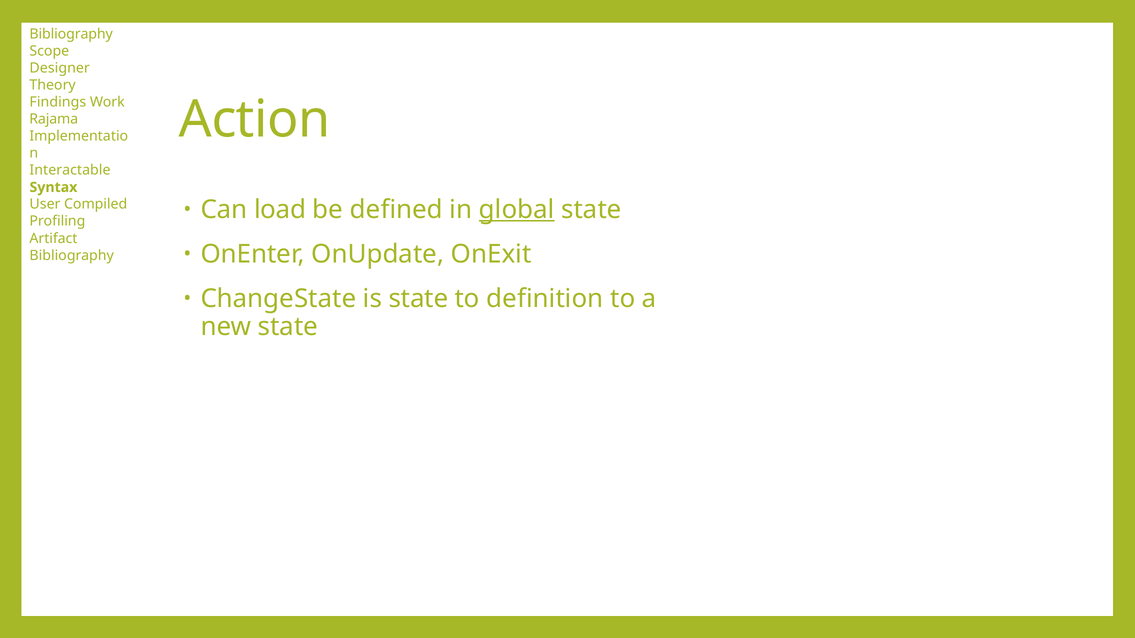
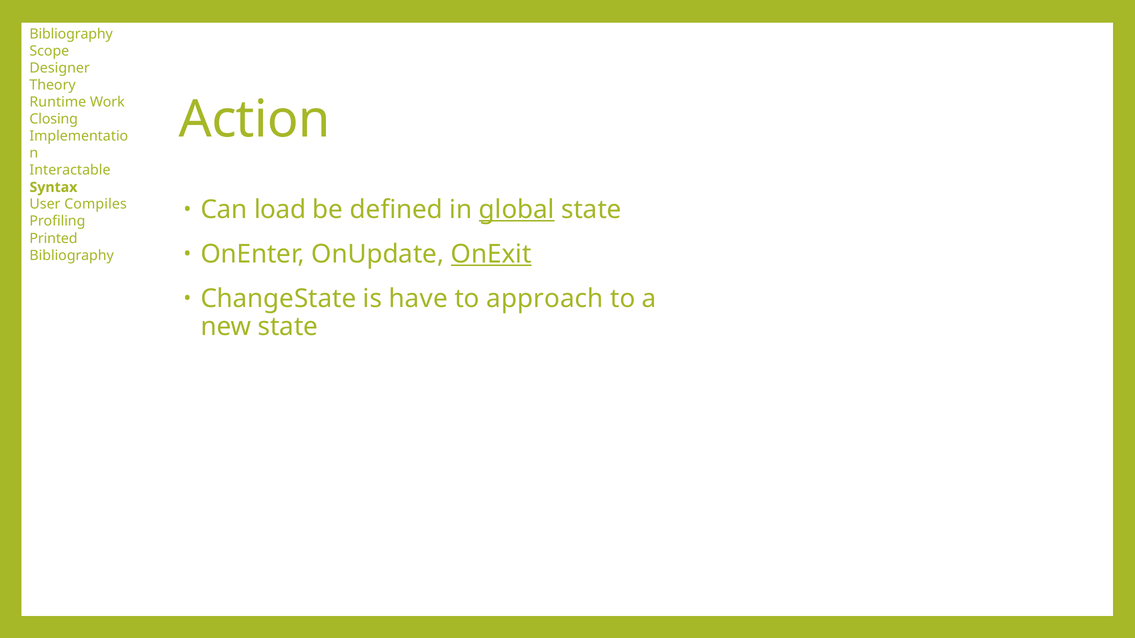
Findings: Findings -> Runtime (58, 102)
Rajama: Rajama -> Closing (54, 119)
Compiled: Compiled -> Compiles (96, 204)
Artifact: Artifact -> Printed (53, 238)
OnExit underline: none -> present (491, 254)
is state: state -> have (418, 299)
definition: definition -> approach (545, 299)
